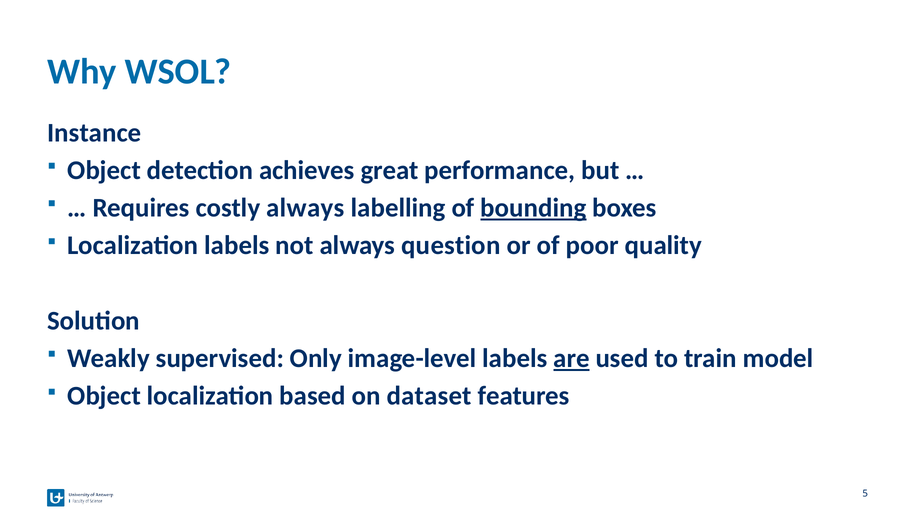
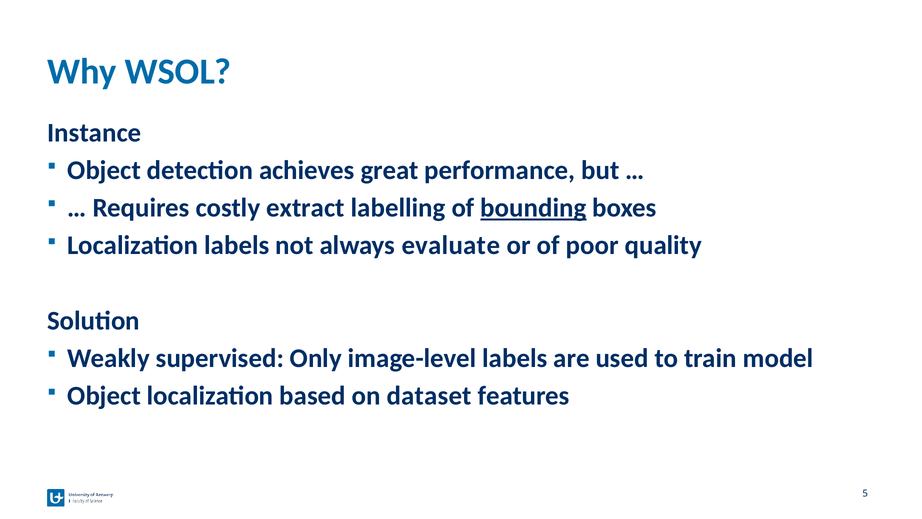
costly always: always -> extract (306, 208)
question: question -> evaluate (451, 245)
are underline: present -> none (572, 358)
